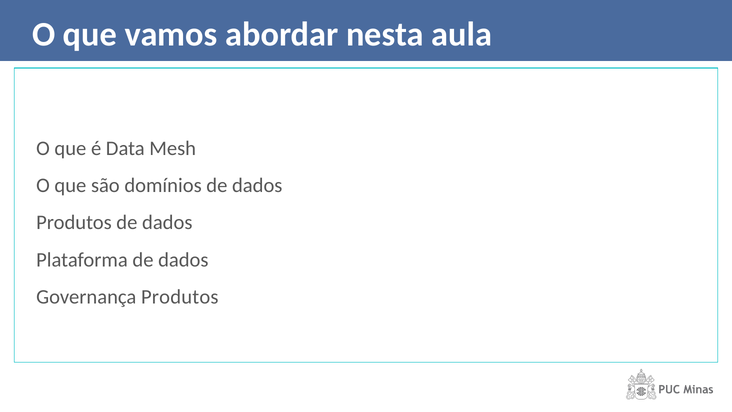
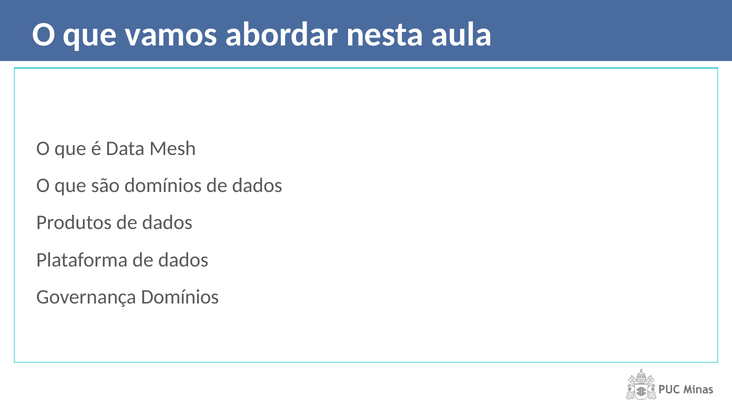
Governança Produtos: Produtos -> Domínios (180, 297)
